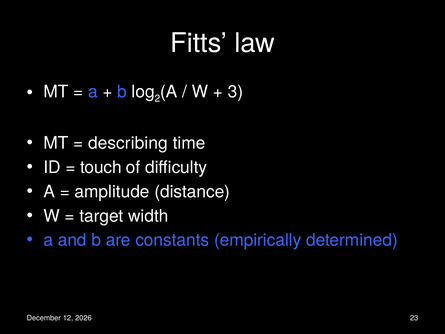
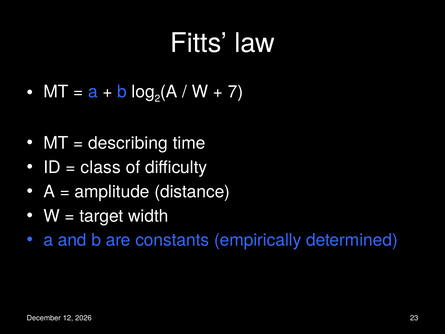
3: 3 -> 7 (235, 92)
touch: touch -> class (101, 167)
